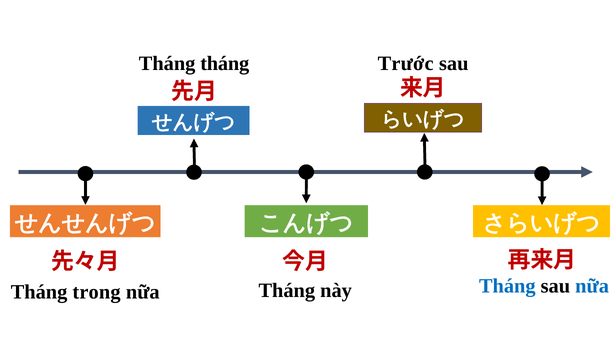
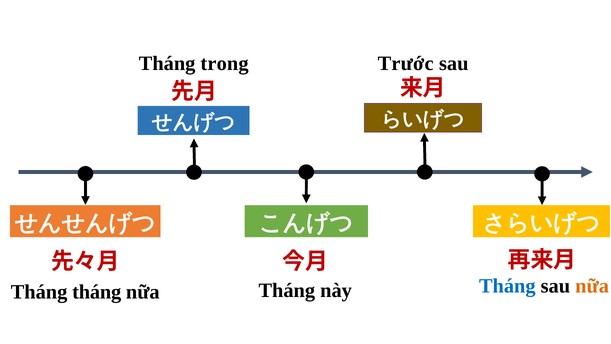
tháng: tháng -> trong (225, 64)
nữa colour: blue -> orange (592, 286)
Tháng trong: trong -> tháng (97, 292)
